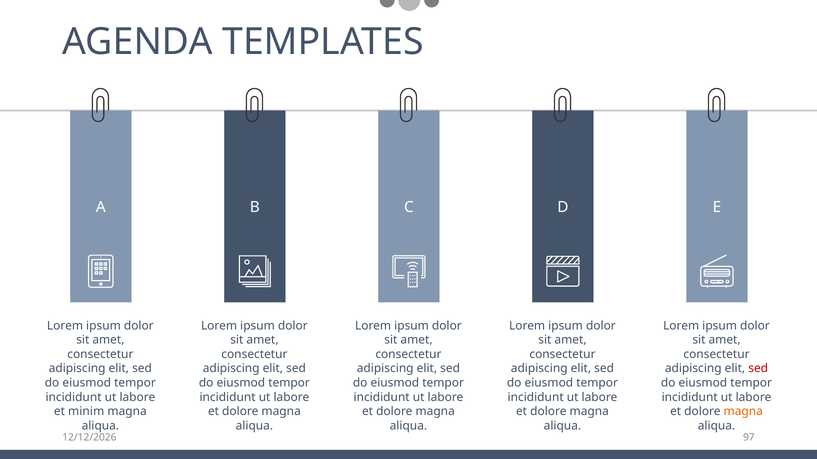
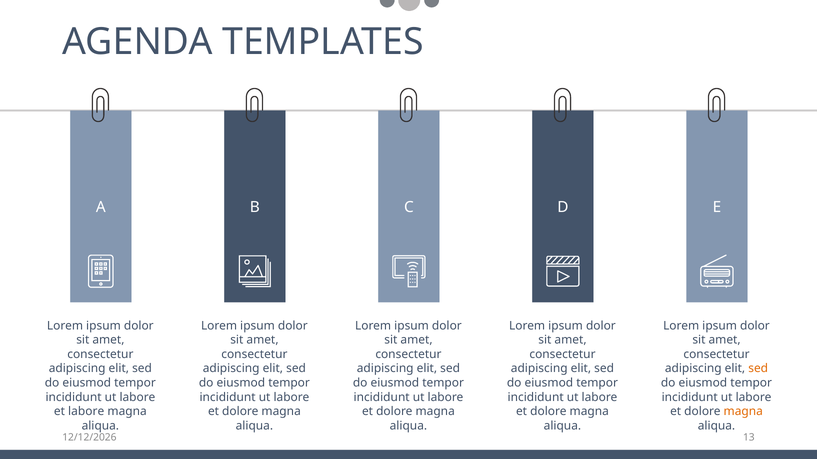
sed colour: red -> orange (758, 369)
et minim: minim -> labore (86, 412)
97: 97 -> 13 (749, 438)
